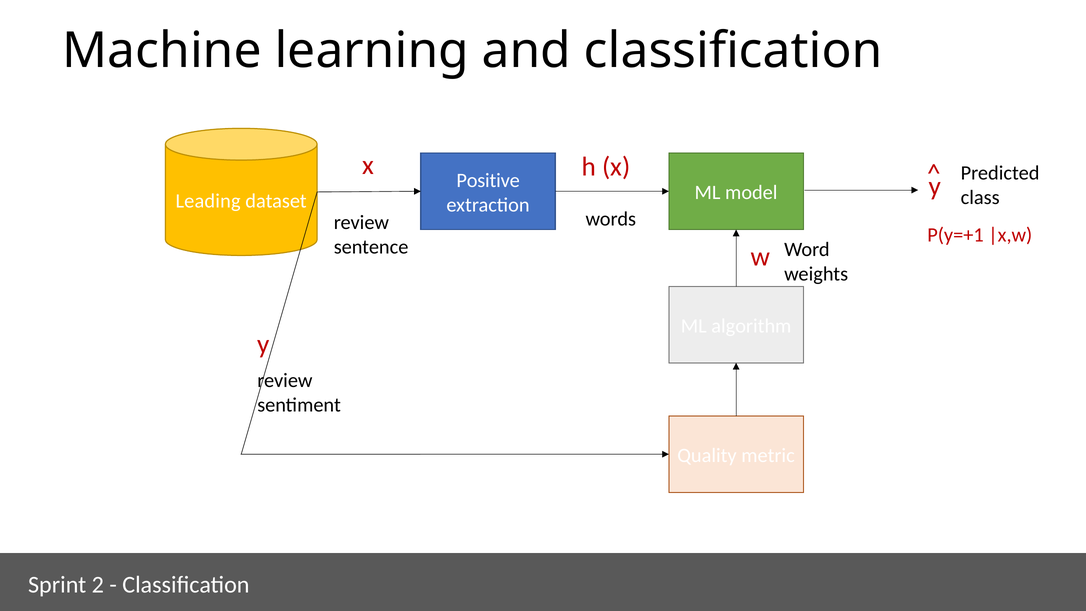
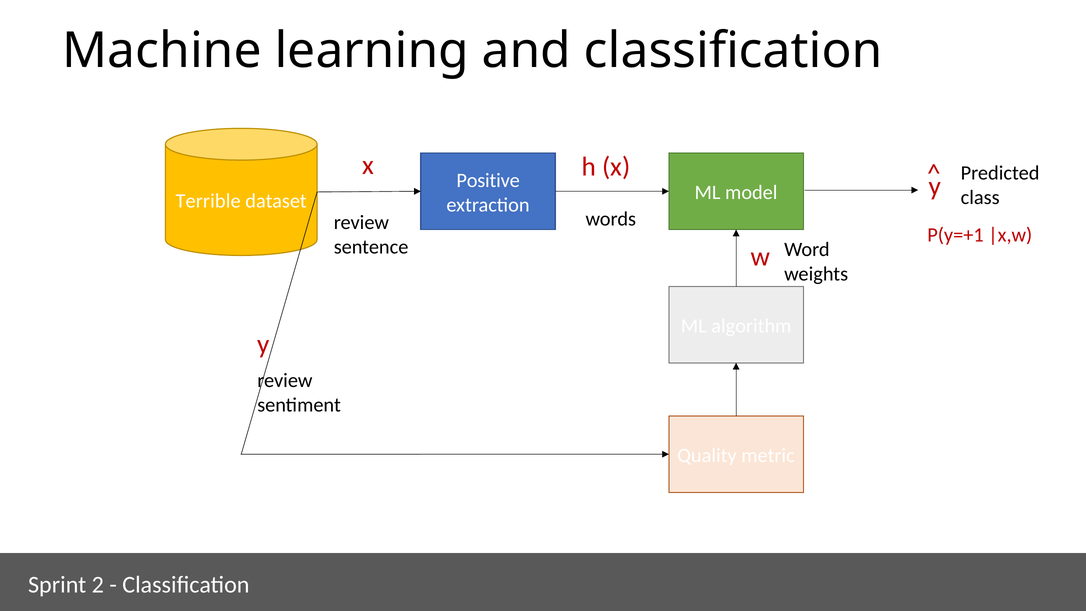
Leading: Leading -> Terrible (208, 201)
